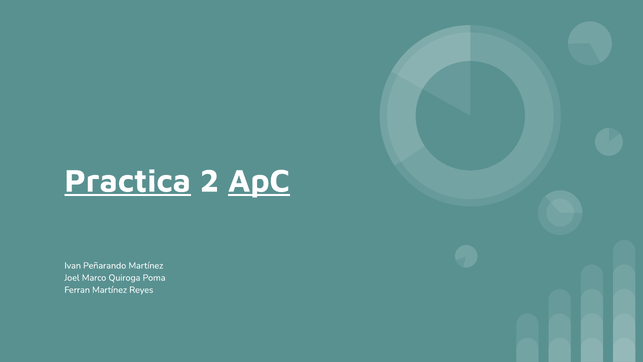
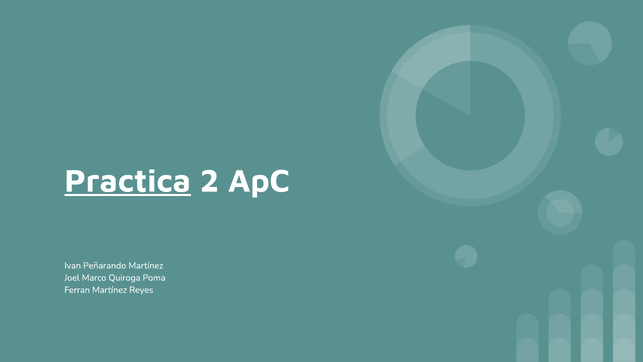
ApC underline: present -> none (259, 181)
